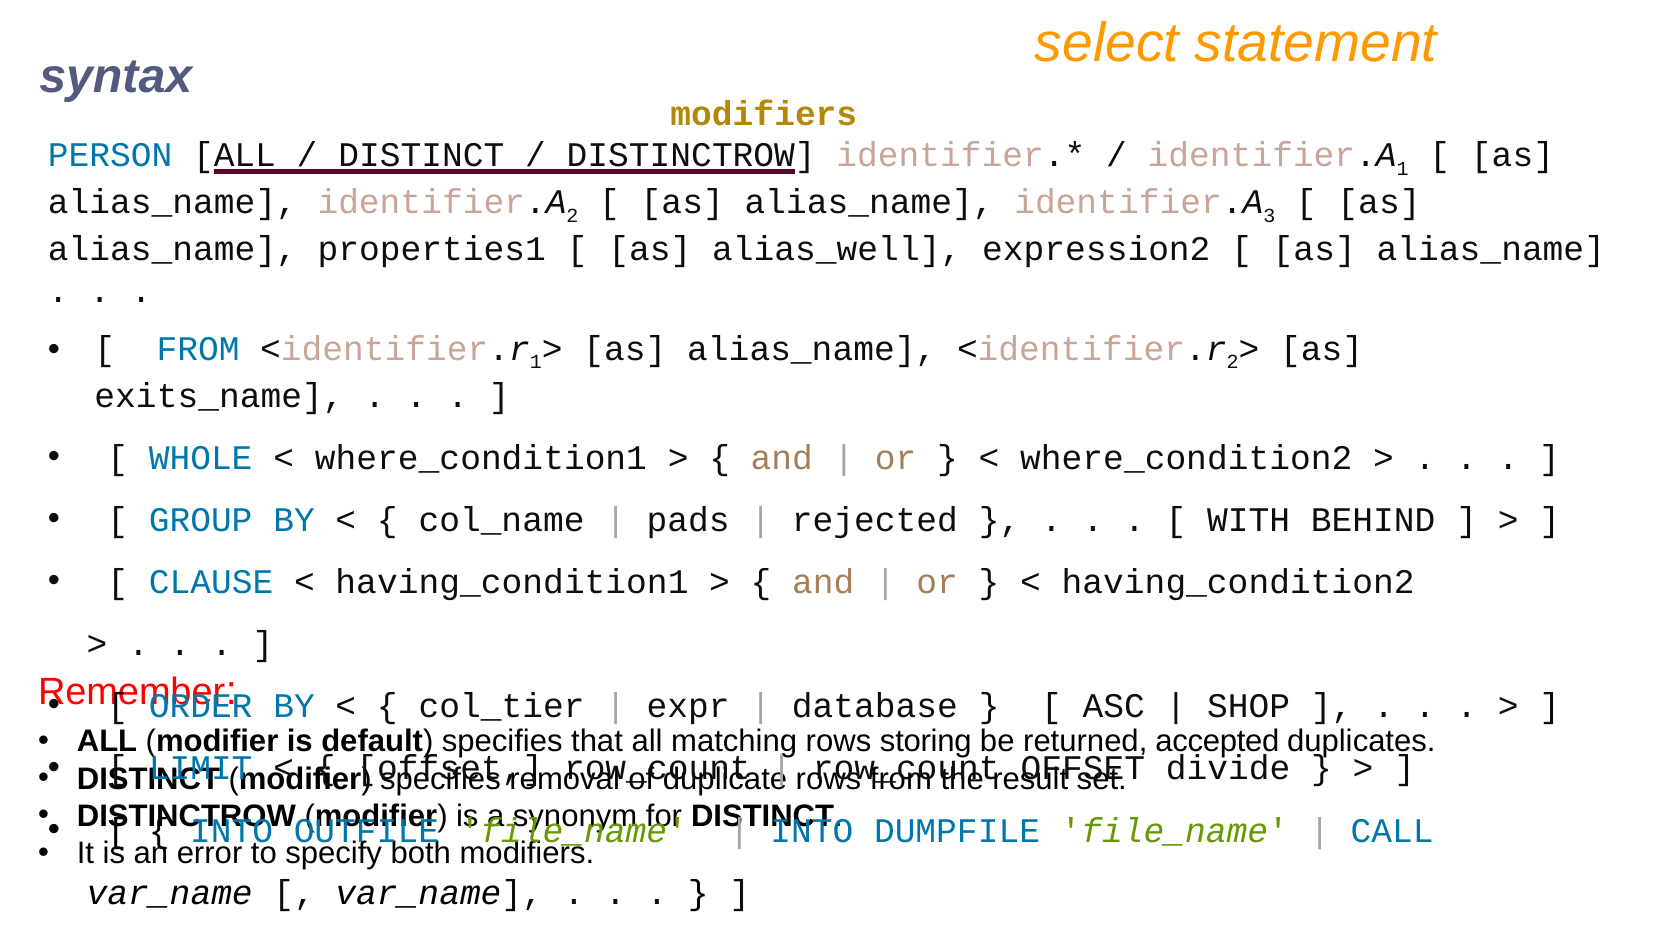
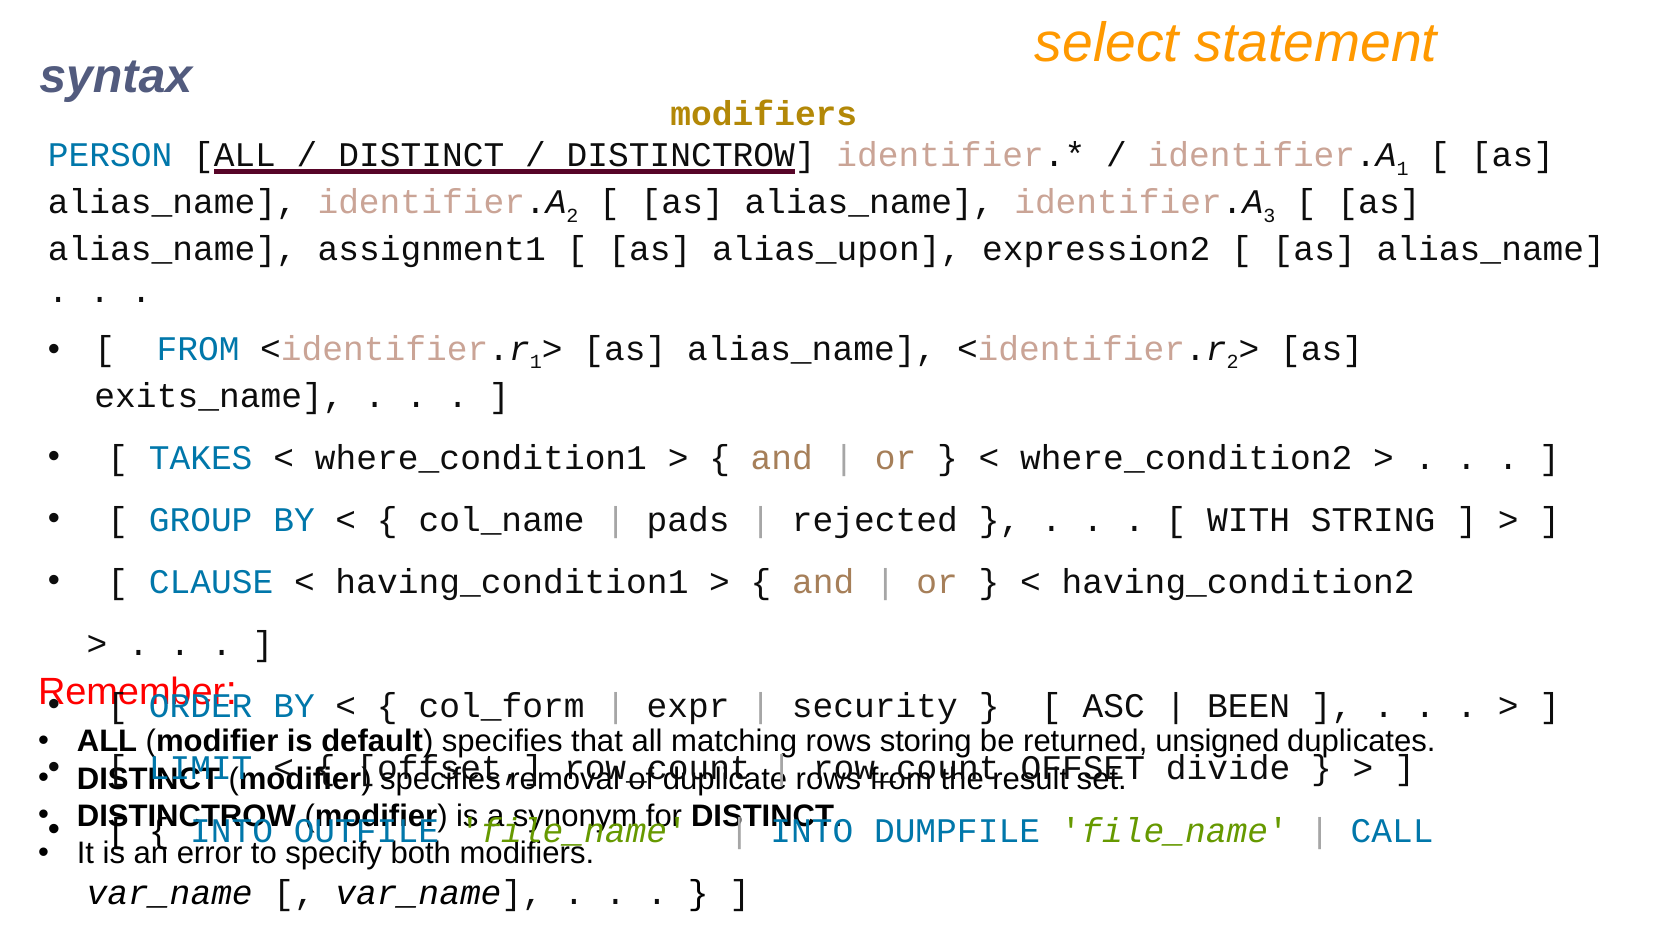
properties1: properties1 -> assignment1 (432, 249)
alias_well: alias_well -> alias_upon (837, 249)
WHOLE: WHOLE -> TAKES (201, 458)
BEHIND: BEHIND -> STRING (1373, 520)
col_tier: col_tier -> col_form (502, 707)
database: database -> security (875, 707)
SHOP: SHOP -> BEEN (1249, 707)
accepted: accepted -> unsigned (1217, 742)
